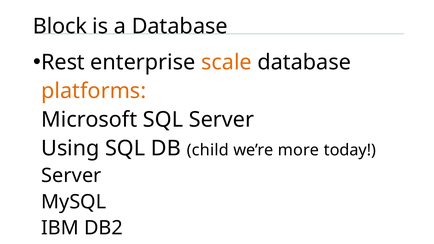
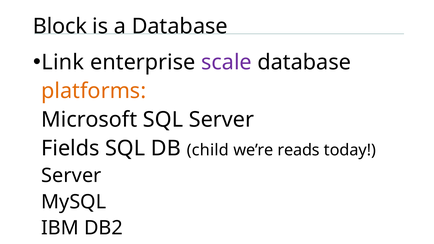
Rest: Rest -> Link (63, 62)
scale colour: orange -> purple (226, 62)
Using: Using -> Fields (70, 148)
more: more -> reads (299, 150)
